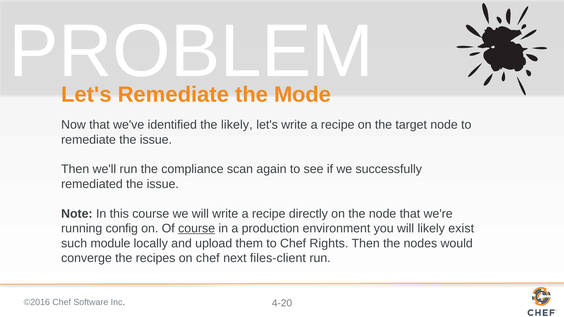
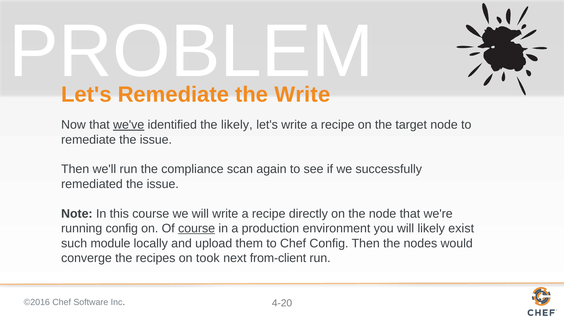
the Mode: Mode -> Write (302, 95)
we've underline: none -> present (129, 125)
Chef Rights: Rights -> Config (329, 243)
on chef: chef -> took (208, 258)
files-client: files-client -> from-client (278, 258)
